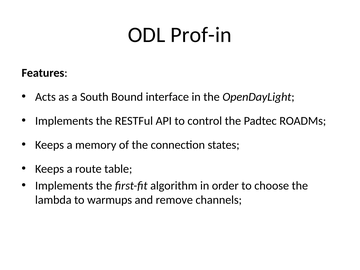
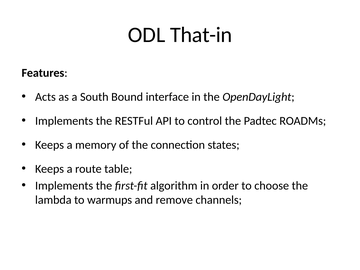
Prof-in: Prof-in -> That-in (201, 35)
